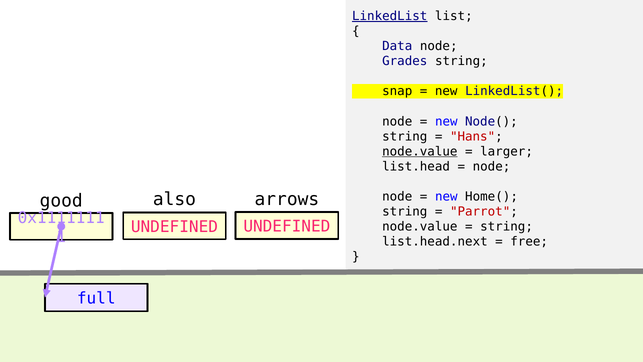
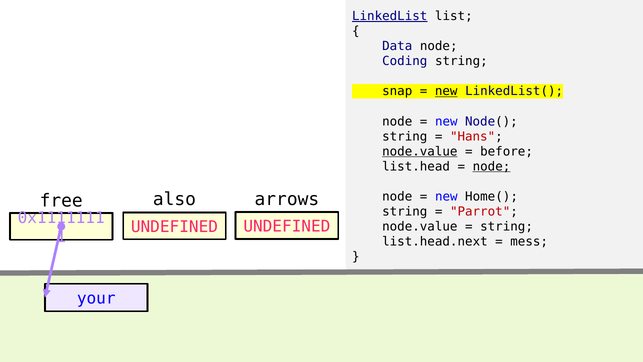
Grades: Grades -> Coding (405, 61)
new underline: none -> present (446, 91)
larger: larger -> before (507, 151)
node underline: none -> present (491, 166)
good: good -> free (61, 201)
free: free -> mess (529, 241)
full: full -> your (96, 298)
